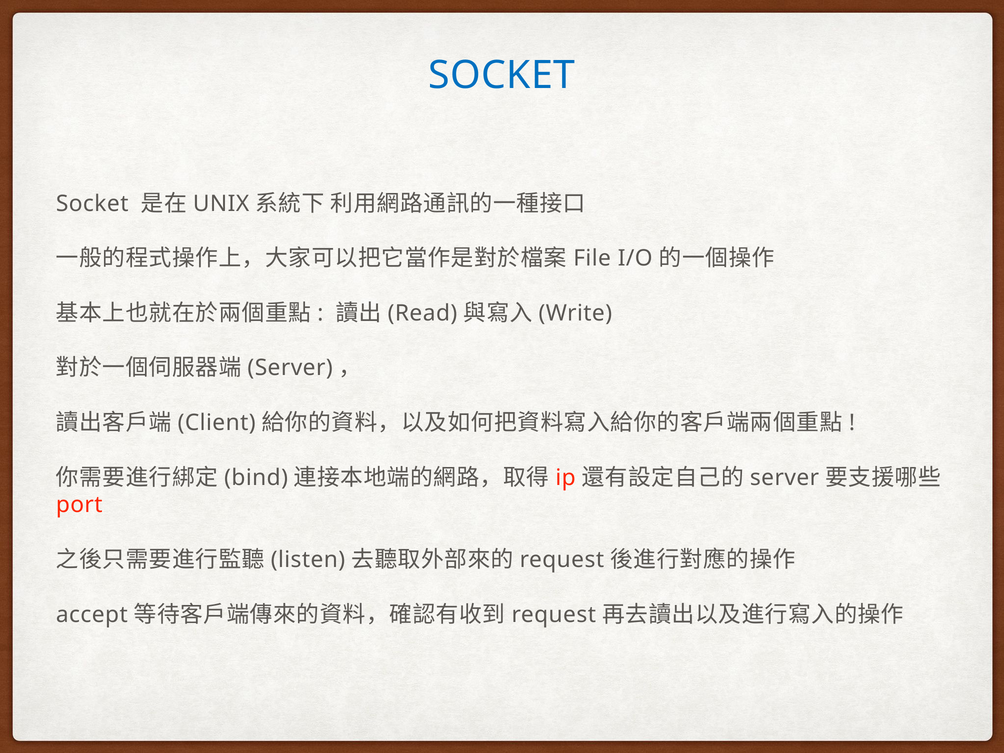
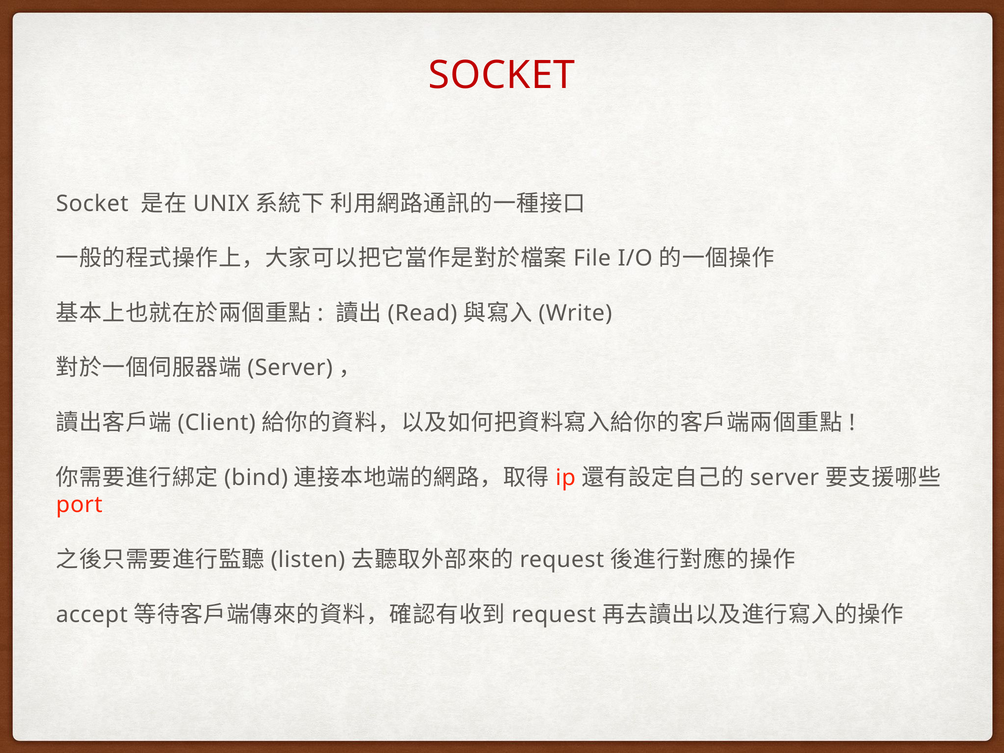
SOCKET colour: blue -> red (502, 75)
